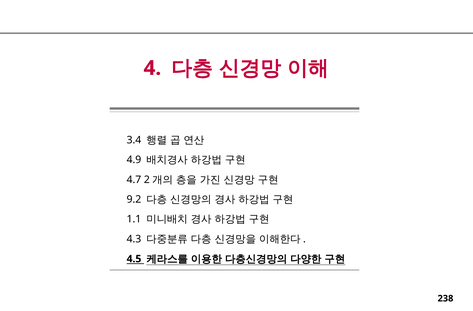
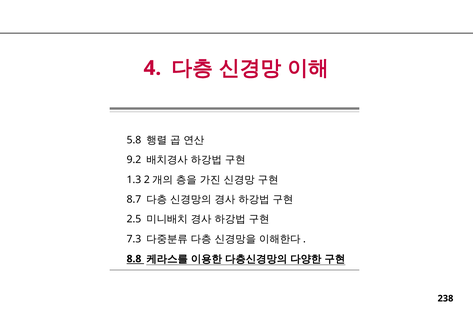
3.4: 3.4 -> 5.8 (134, 140)
4.9: 4.9 -> 9.2 (134, 160)
4.7: 4.7 -> 1.3 (134, 179)
9.2: 9.2 -> 8.7 (134, 199)
1.1: 1.1 -> 2.5 (134, 219)
4.3: 4.3 -> 7.3 (134, 239)
4.5: 4.5 -> 8.8 (134, 259)
